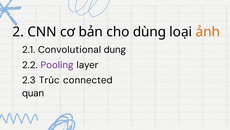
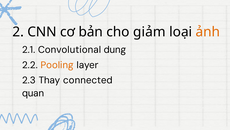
dùng: dùng -> giảm (149, 32)
Pooling colour: purple -> orange (57, 65)
Trúc: Trúc -> Thay (49, 80)
